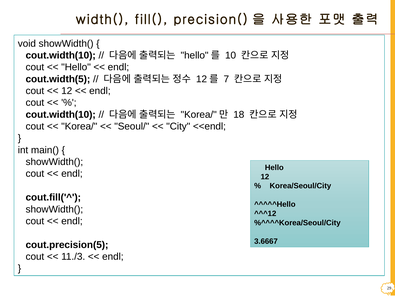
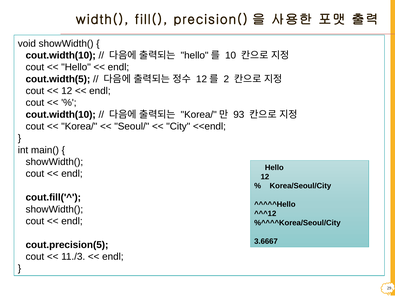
7: 7 -> 2 (226, 79)
18: 18 -> 93 (239, 115)
